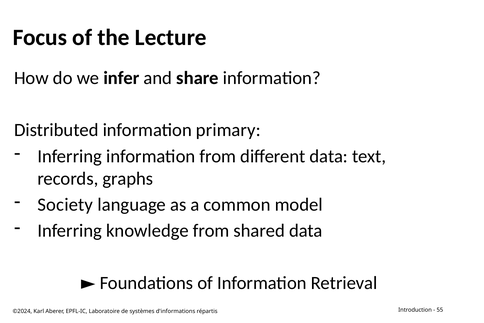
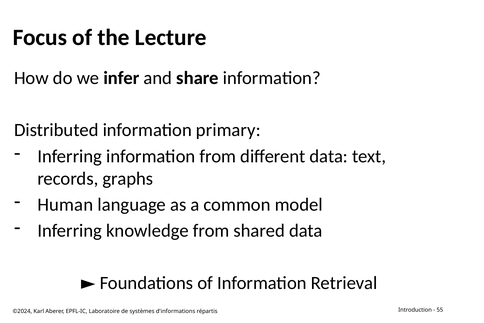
Society: Society -> Human (65, 205)
